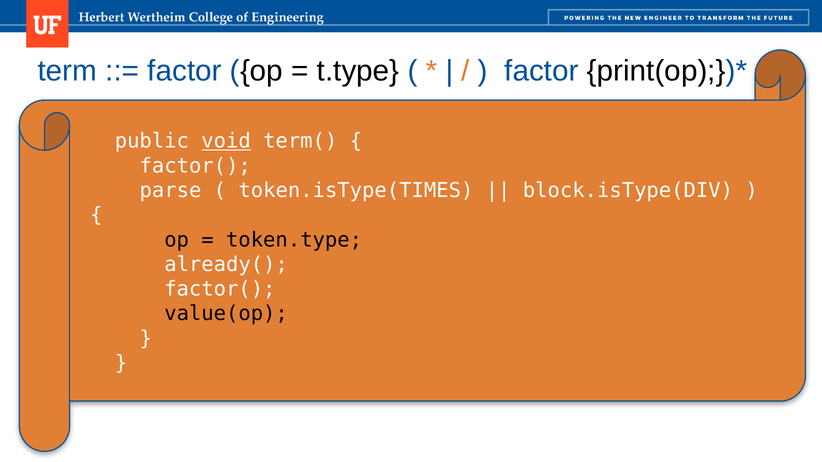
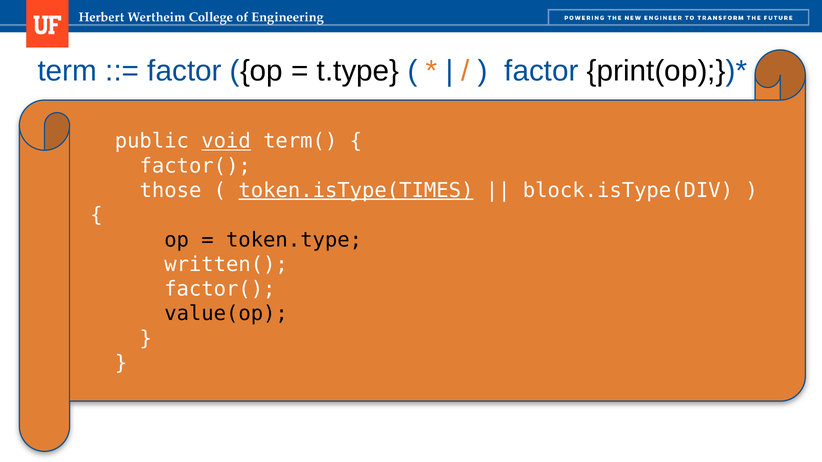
parse: parse -> those (171, 191)
token.isType(TIMES underline: none -> present (356, 191)
already(: already( -> written( (226, 265)
